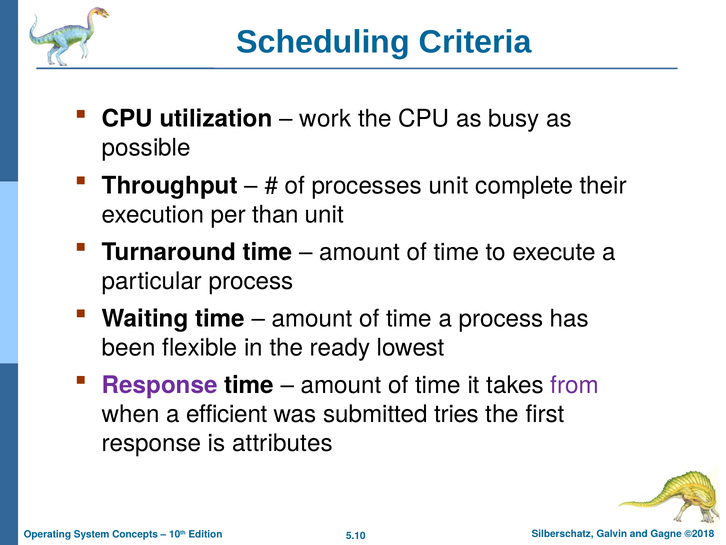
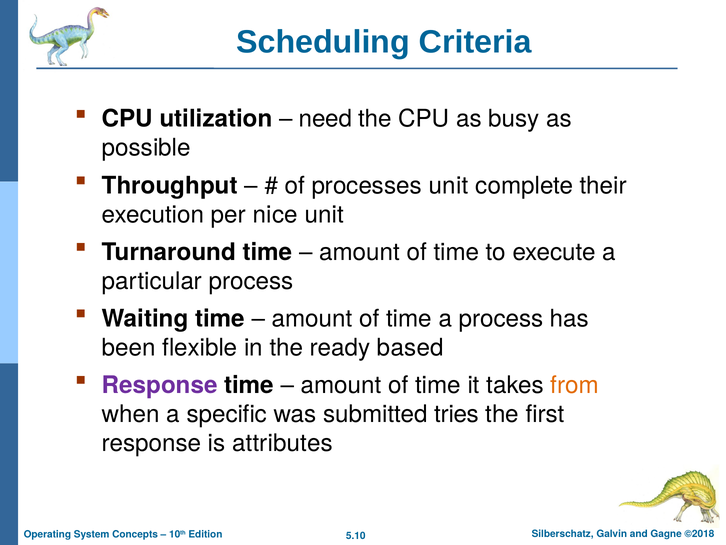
work: work -> need (326, 119)
than: than -> nice (275, 214)
lowest: lowest -> based (410, 347)
from colour: purple -> orange (575, 385)
efficient: efficient -> specific (227, 414)
